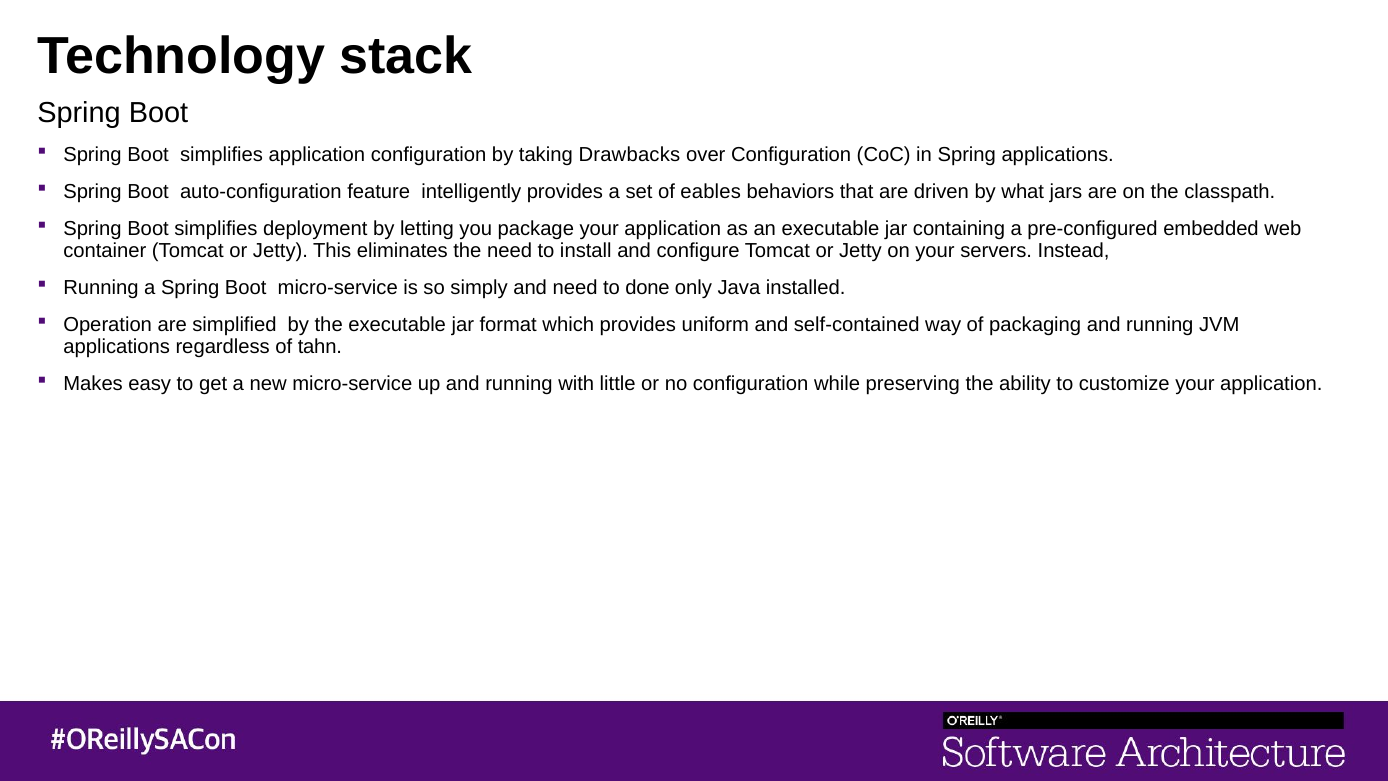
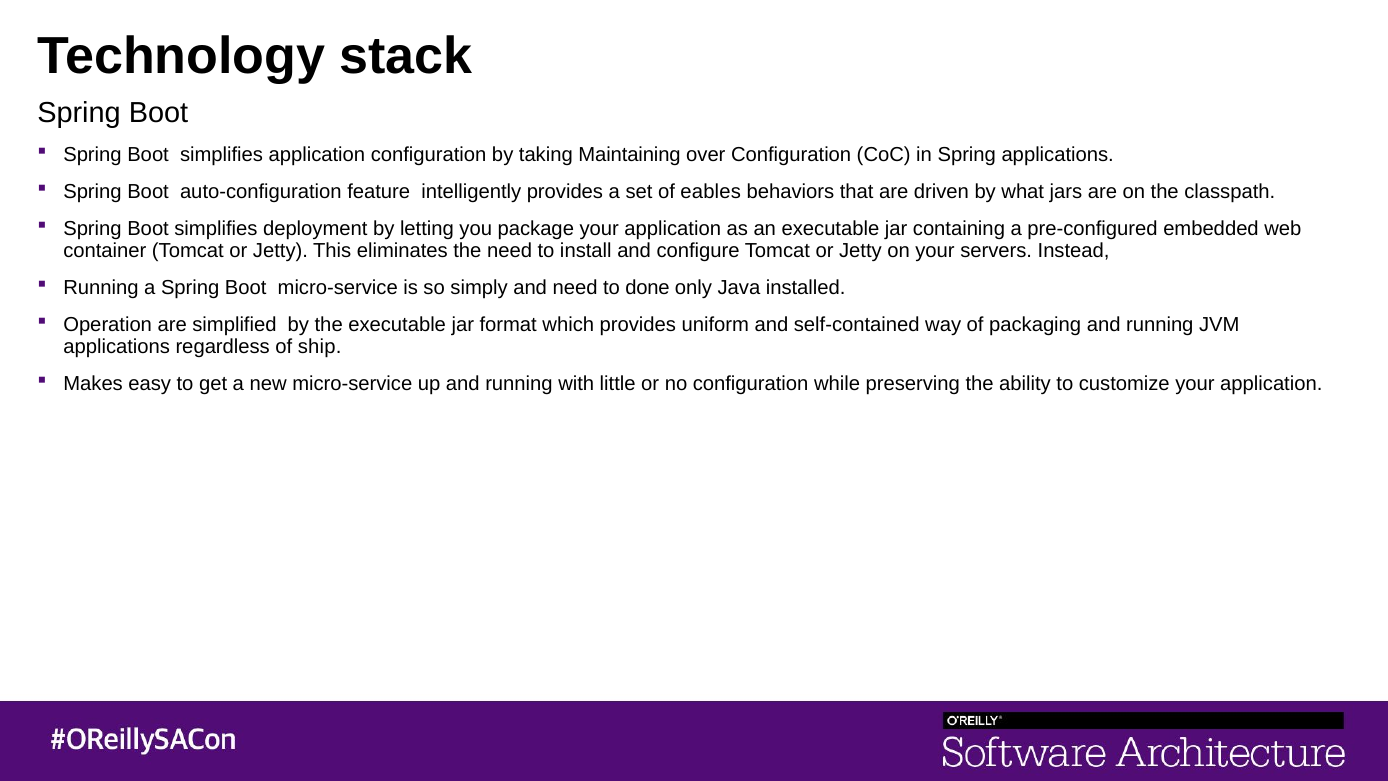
Drawbacks: Drawbacks -> Maintaining (630, 155)
tahn: tahn -> ship (320, 347)
